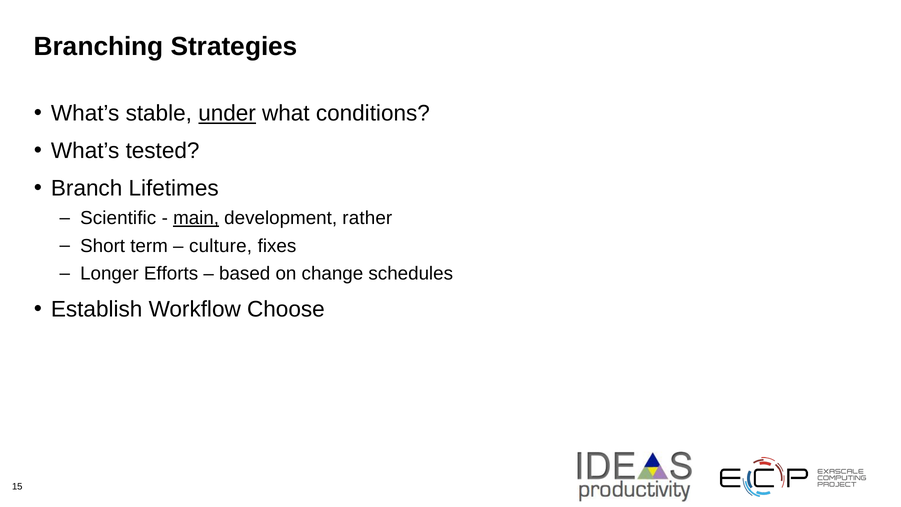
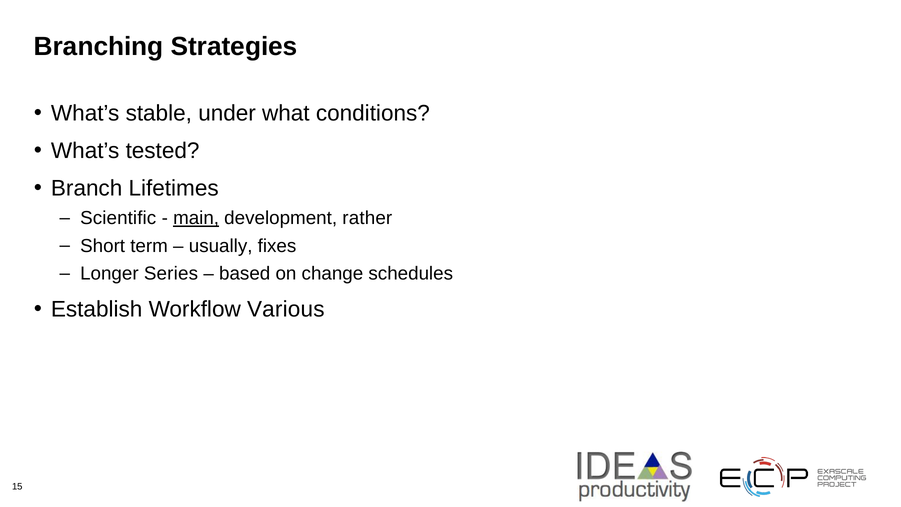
under underline: present -> none (227, 113)
culture: culture -> usually (221, 246)
Efforts: Efforts -> Series (171, 274)
Choose: Choose -> Various (286, 309)
